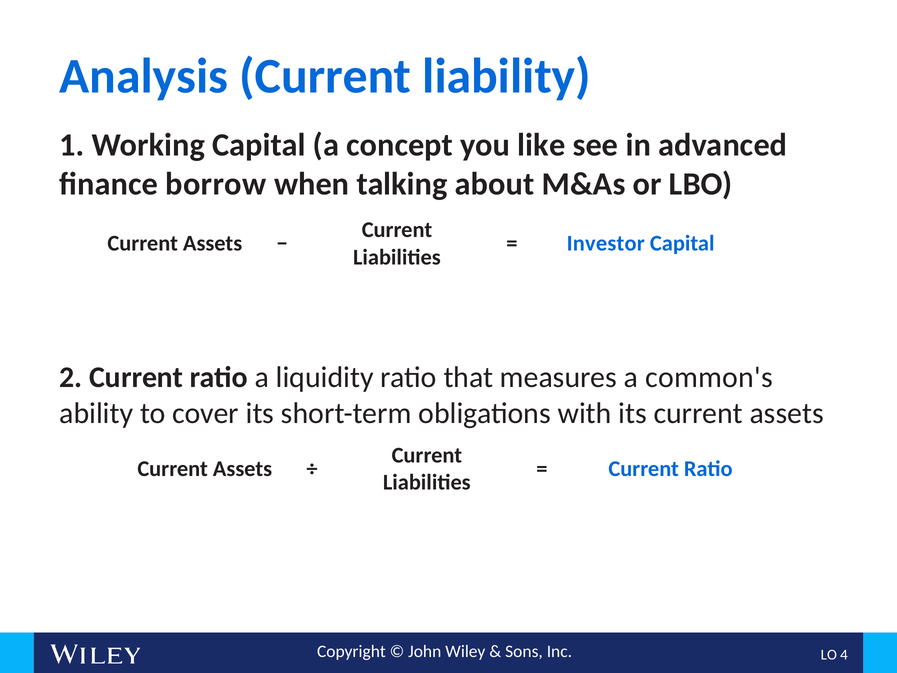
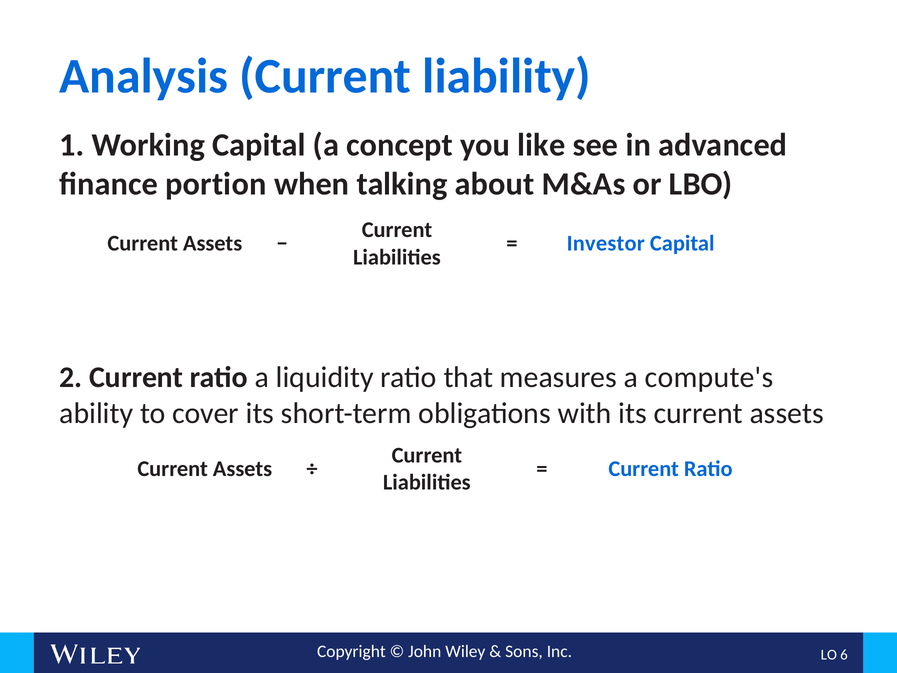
borrow: borrow -> portion (216, 184)
common's: common's -> compute's (709, 377)
4: 4 -> 6 (844, 655)
